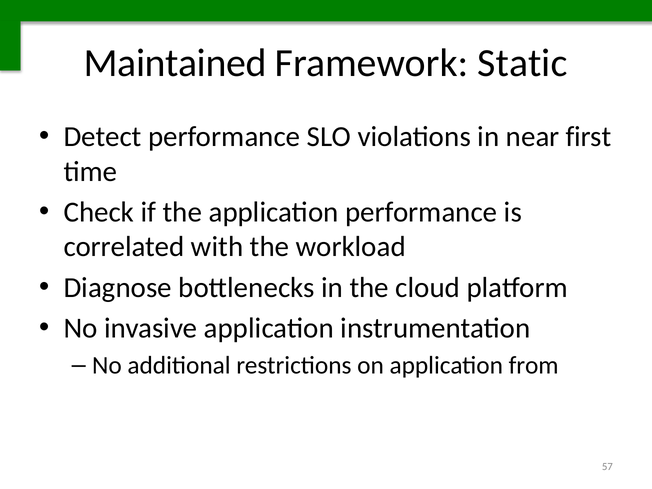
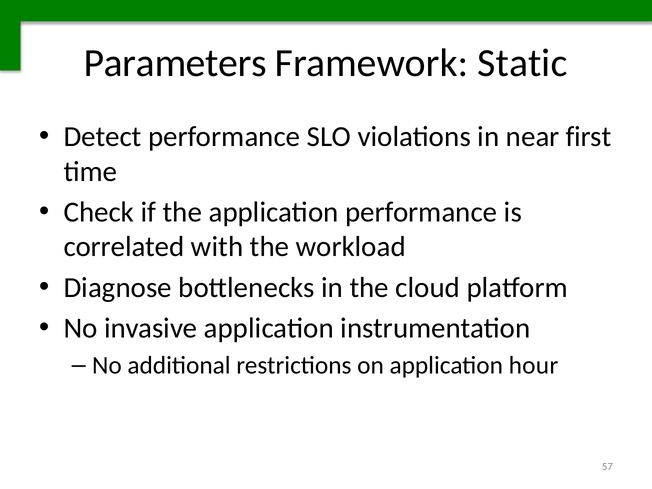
Maintained: Maintained -> Parameters (175, 63)
from: from -> hour (533, 366)
